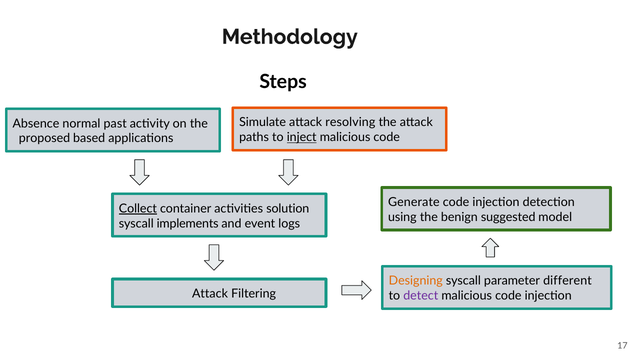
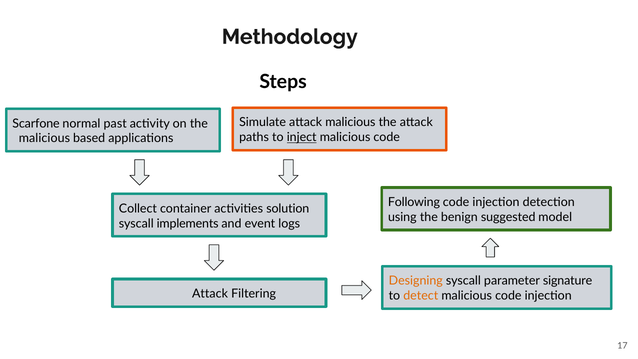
attack resolving: resolving -> malicious (350, 122)
Absence: Absence -> Scarfone (36, 123)
proposed: proposed -> malicious (44, 138)
Generate: Generate -> Following (414, 202)
Collect underline: present -> none (138, 208)
different: different -> signature (568, 281)
detect colour: purple -> orange (421, 296)
